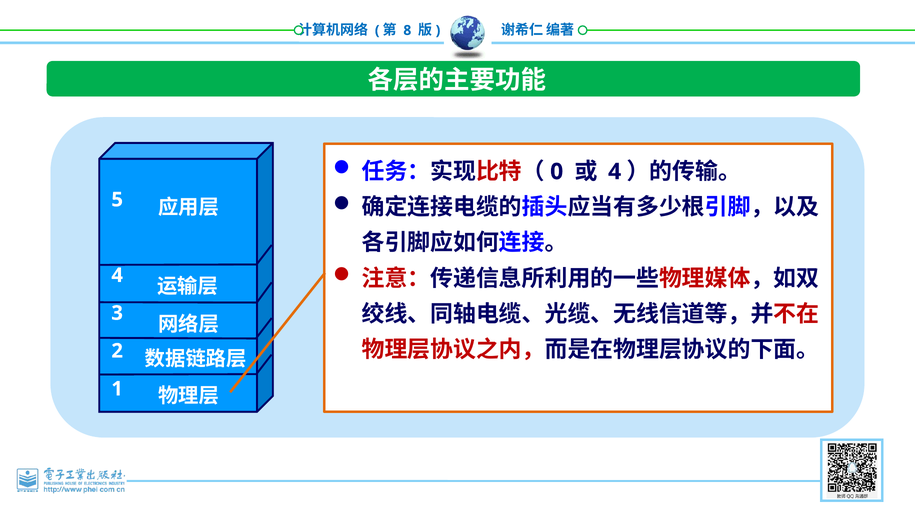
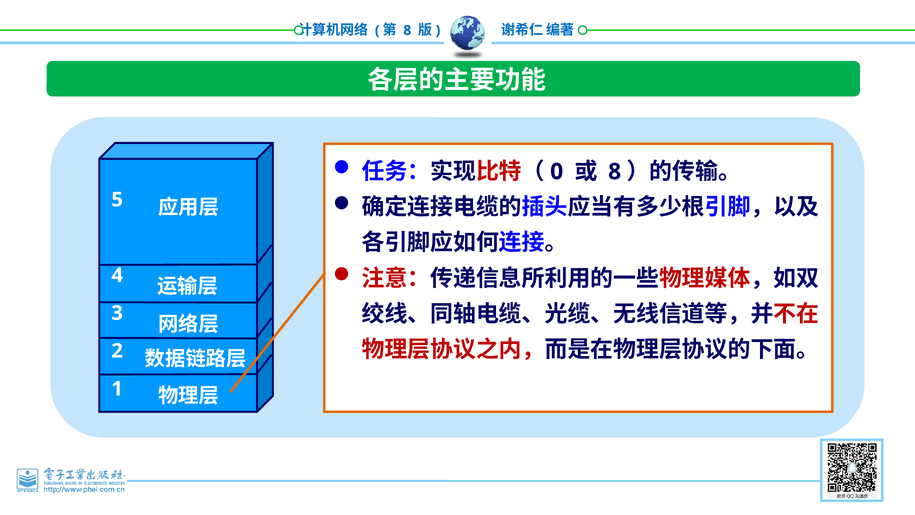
4: 4 -> 8 (615, 172)
